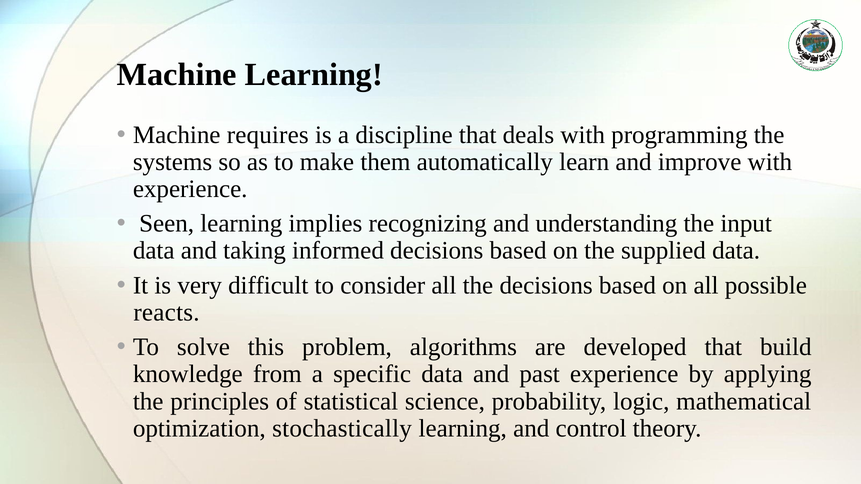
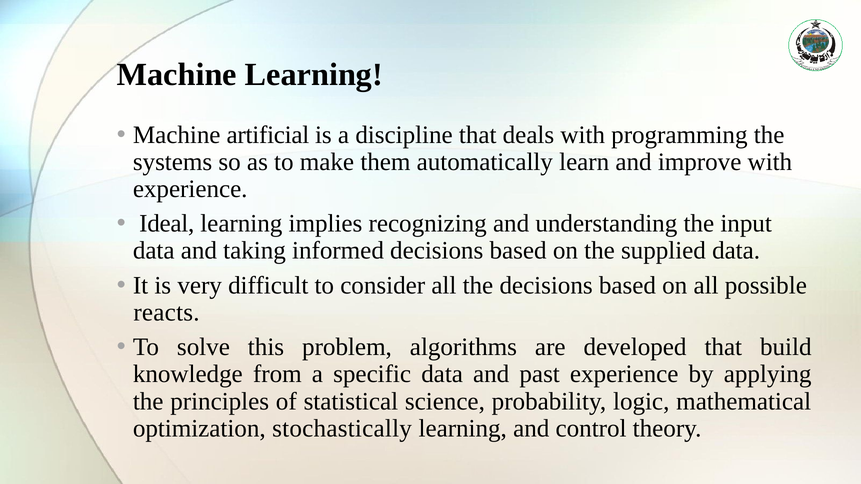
requires: requires -> artificial (268, 135)
Seen: Seen -> Ideal (167, 224)
